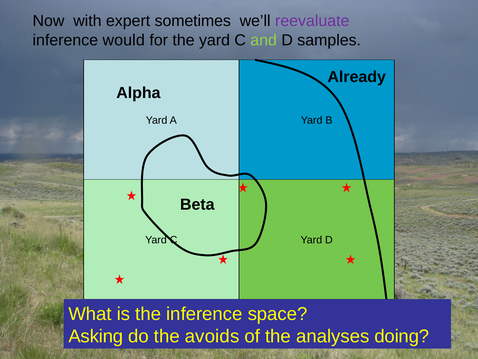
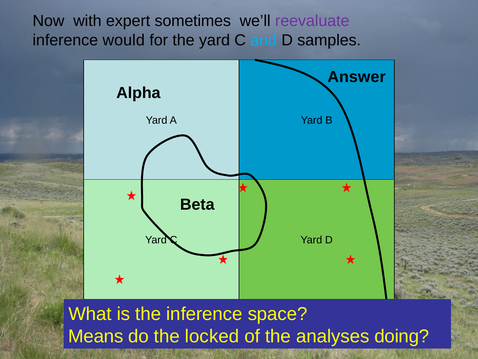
and colour: light green -> light blue (264, 40)
Already: Already -> Answer (357, 77)
Asking: Asking -> Means (96, 336)
avoids: avoids -> locked (212, 336)
